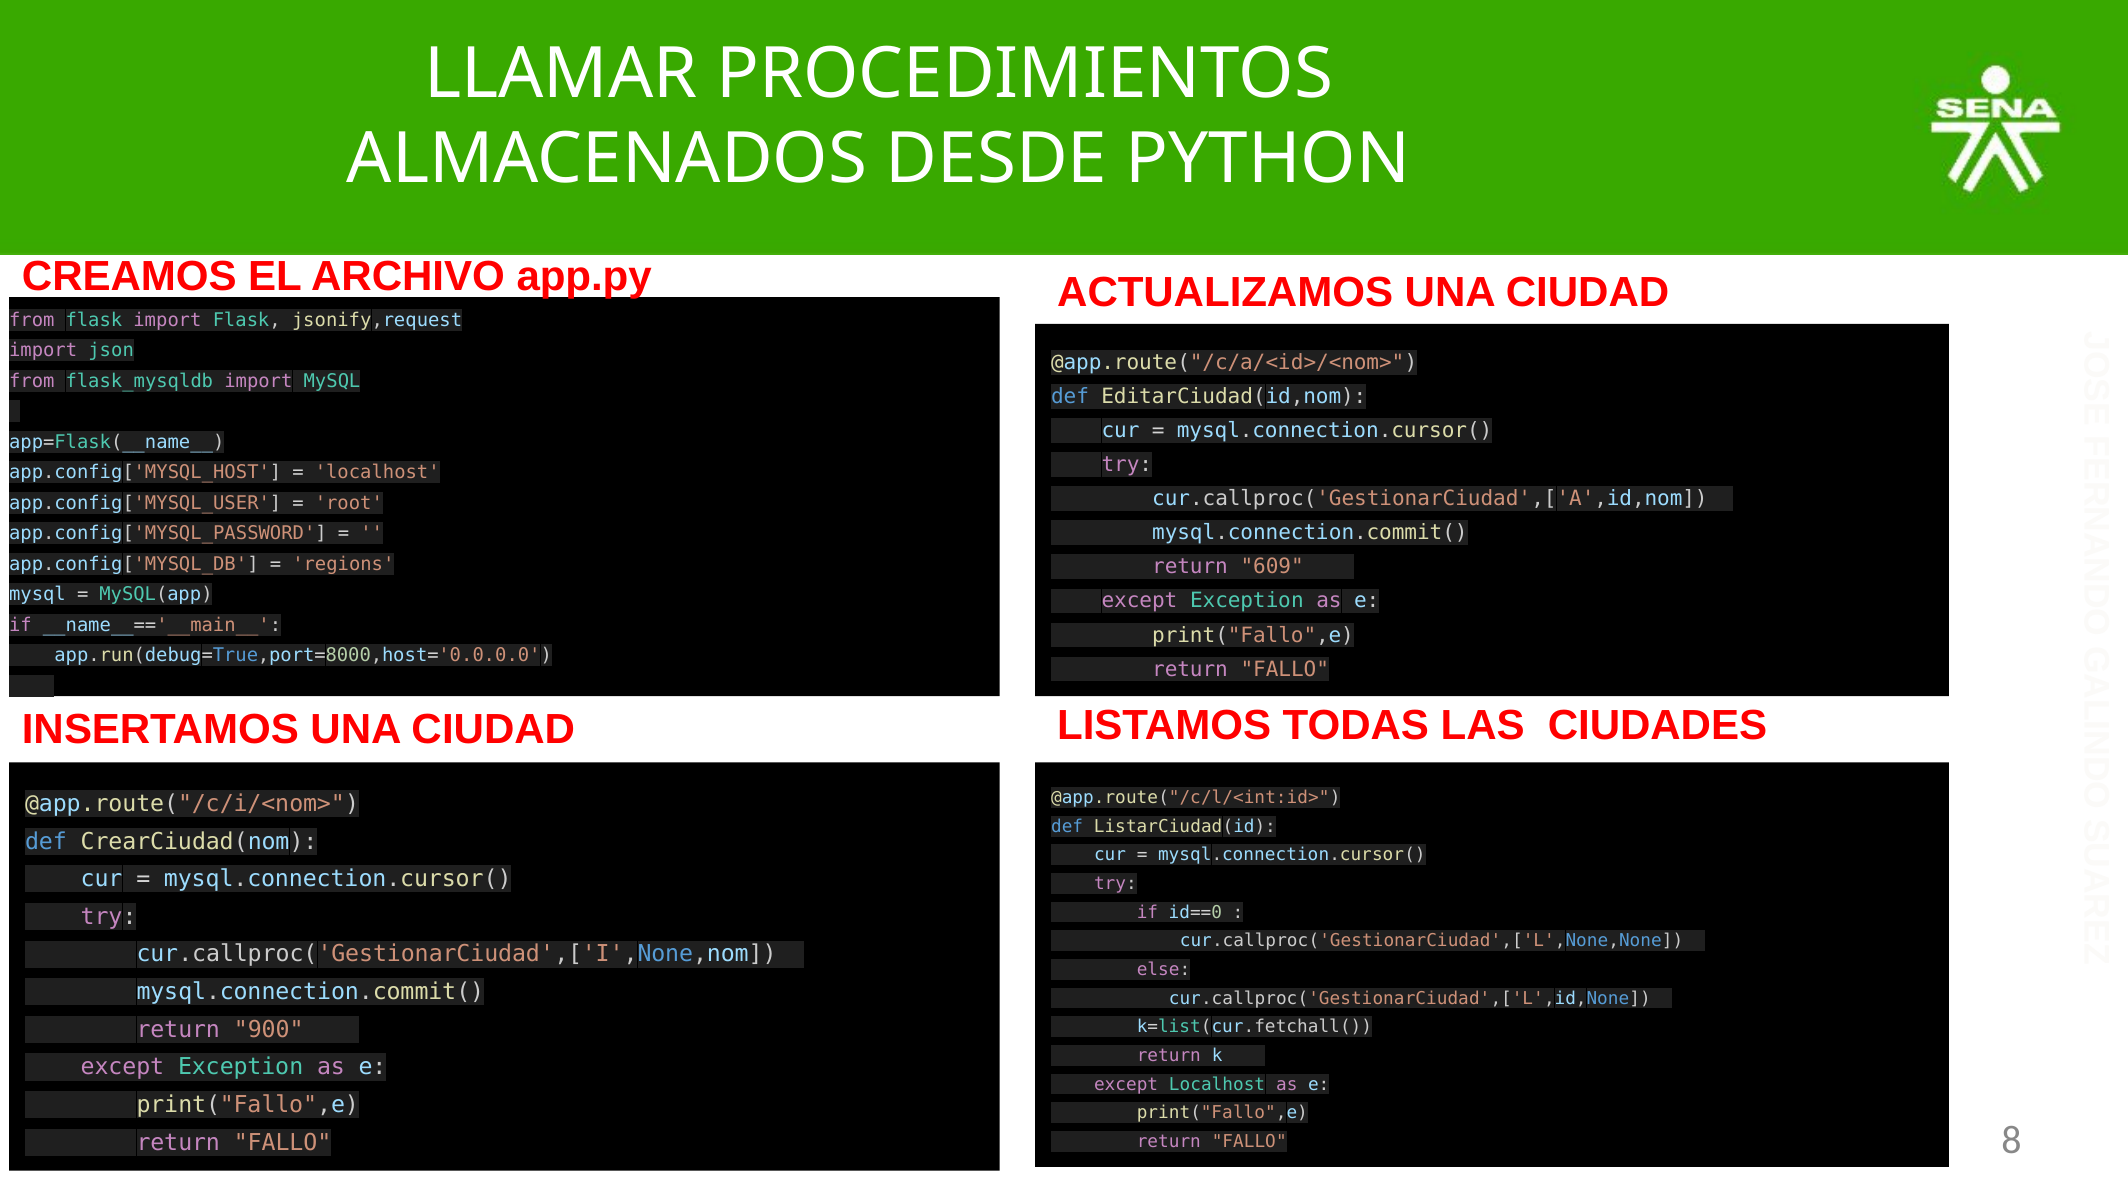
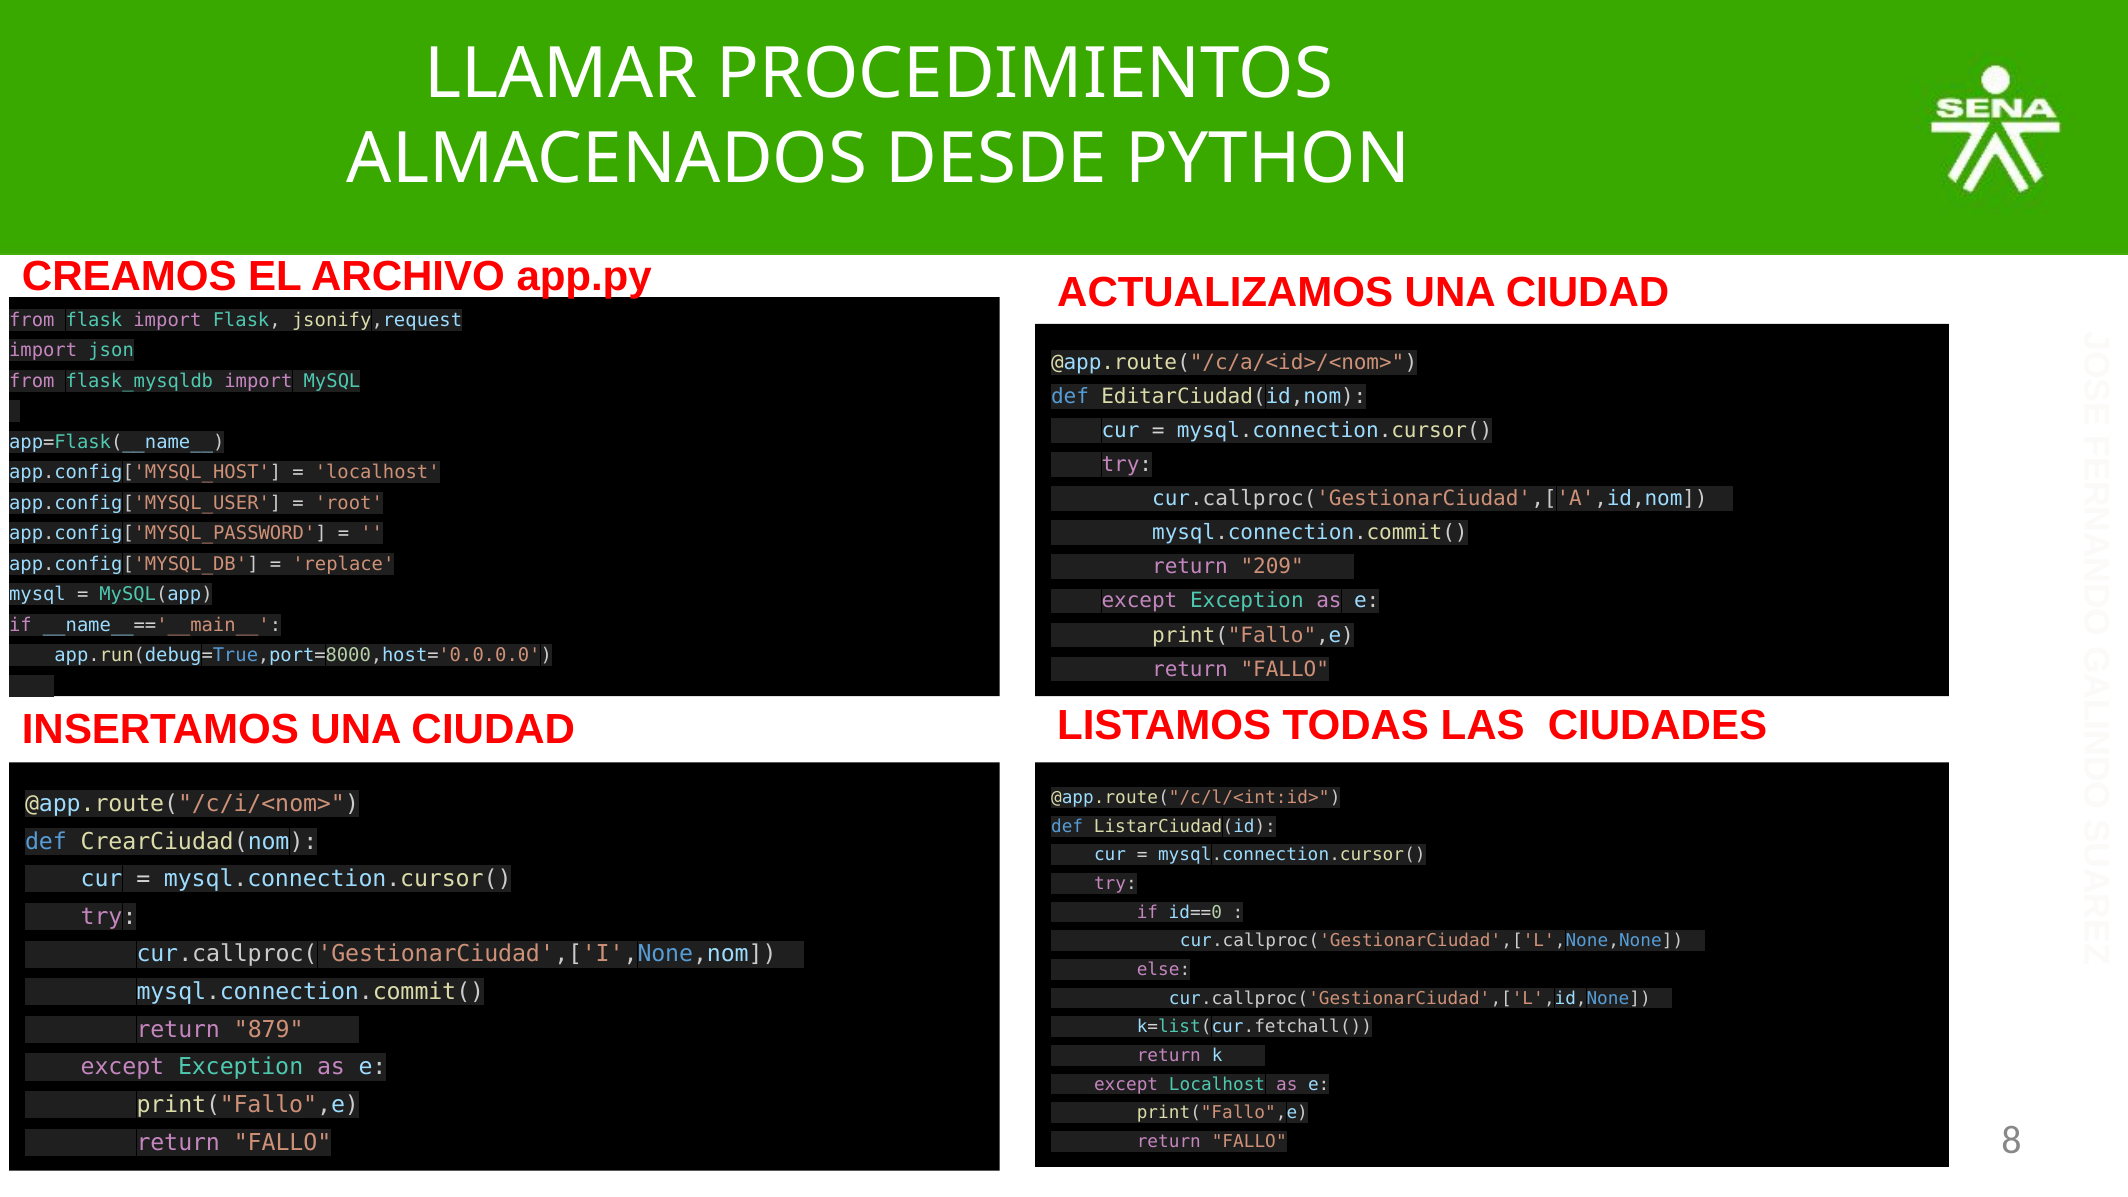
regions: regions -> replace (343, 564)
609: 609 -> 209 (1272, 567)
900: 900 -> 879 (269, 1030)
